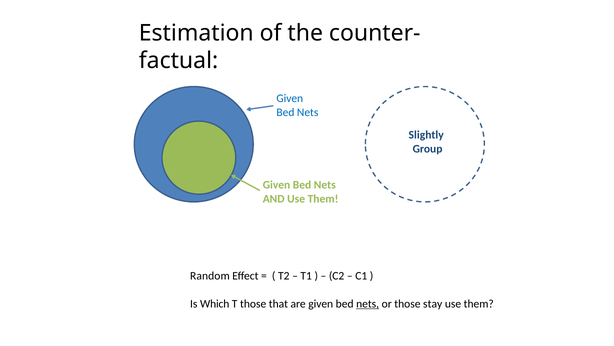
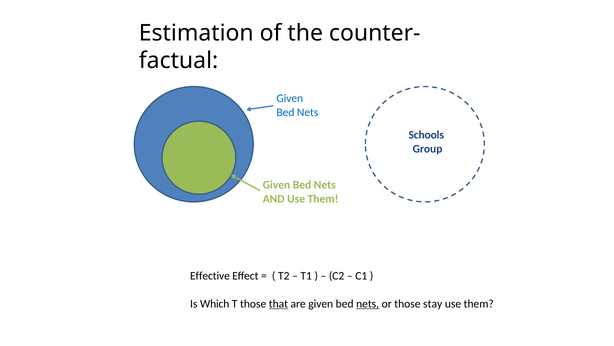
Slightly: Slightly -> Schools (426, 135)
Random: Random -> Effective (210, 276)
that underline: none -> present (278, 303)
